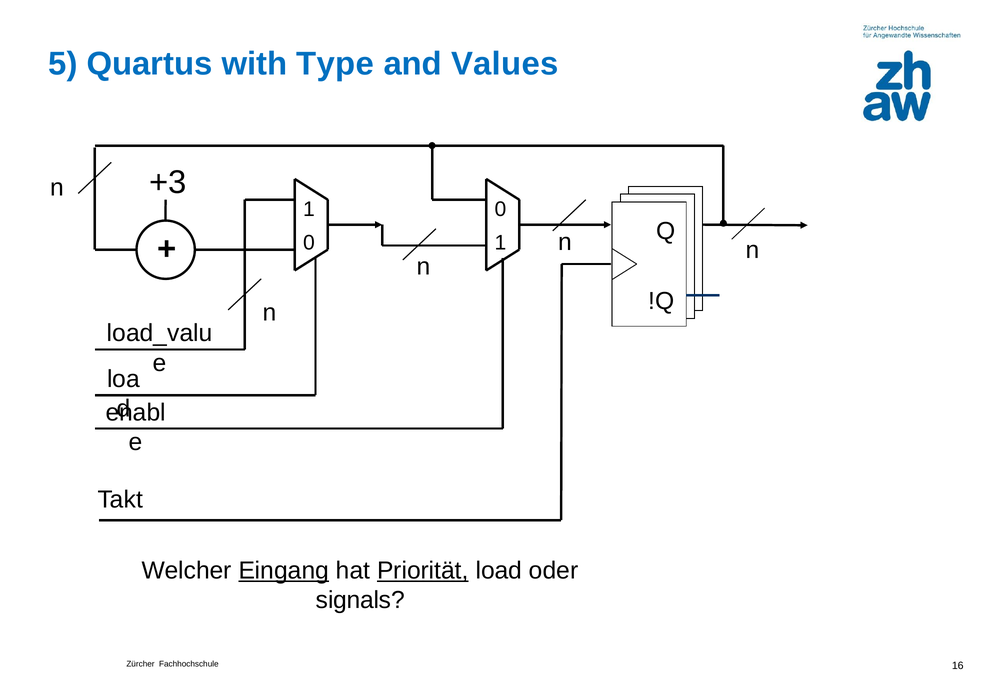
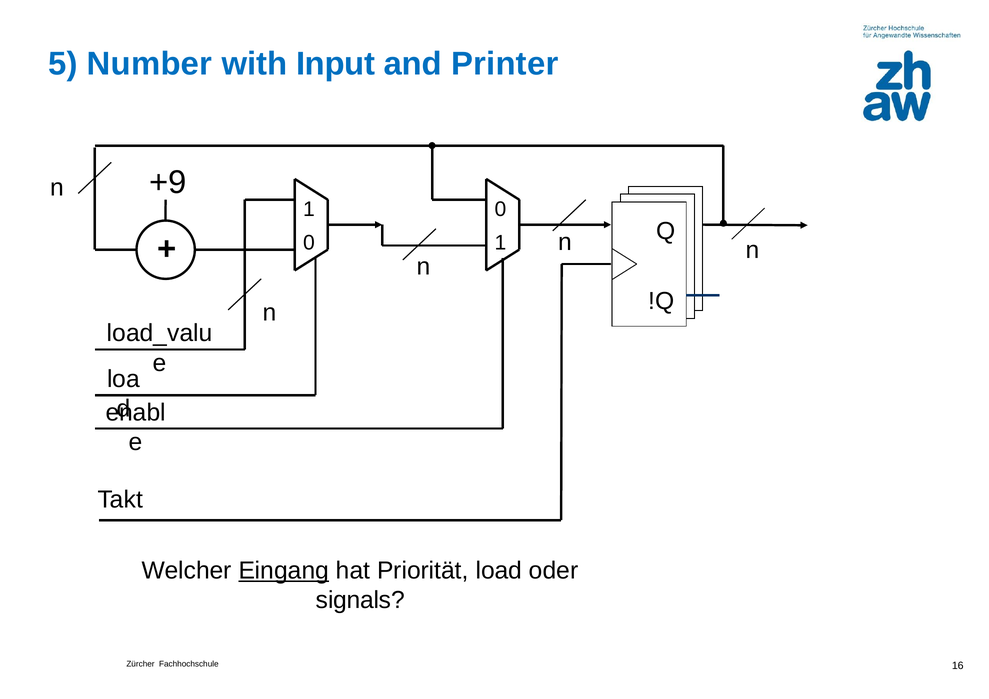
Quartus: Quartus -> Number (149, 64)
Type: Type -> Input (336, 64)
Values: Values -> Printer (505, 64)
+3: +3 -> +9 (168, 183)
Priorität underline: present -> none (423, 571)
